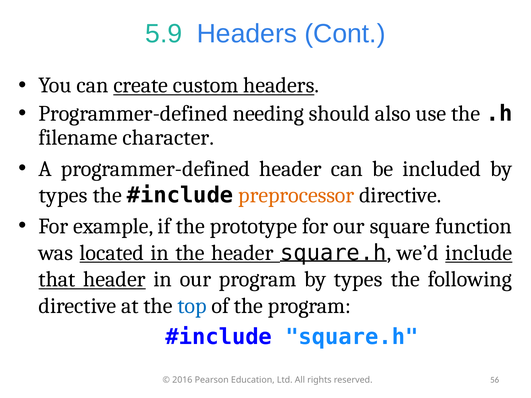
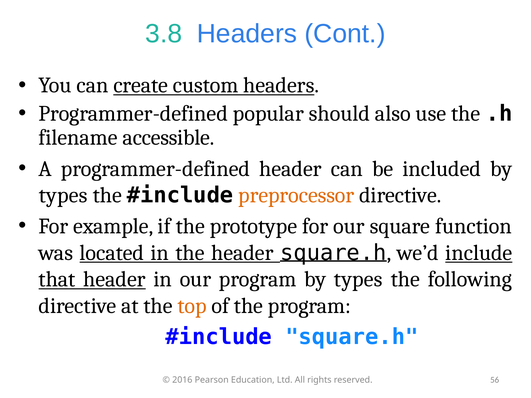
5.9: 5.9 -> 3.8 (164, 34)
needing: needing -> popular (268, 114)
character: character -> accessible (168, 137)
top colour: blue -> orange (192, 306)
